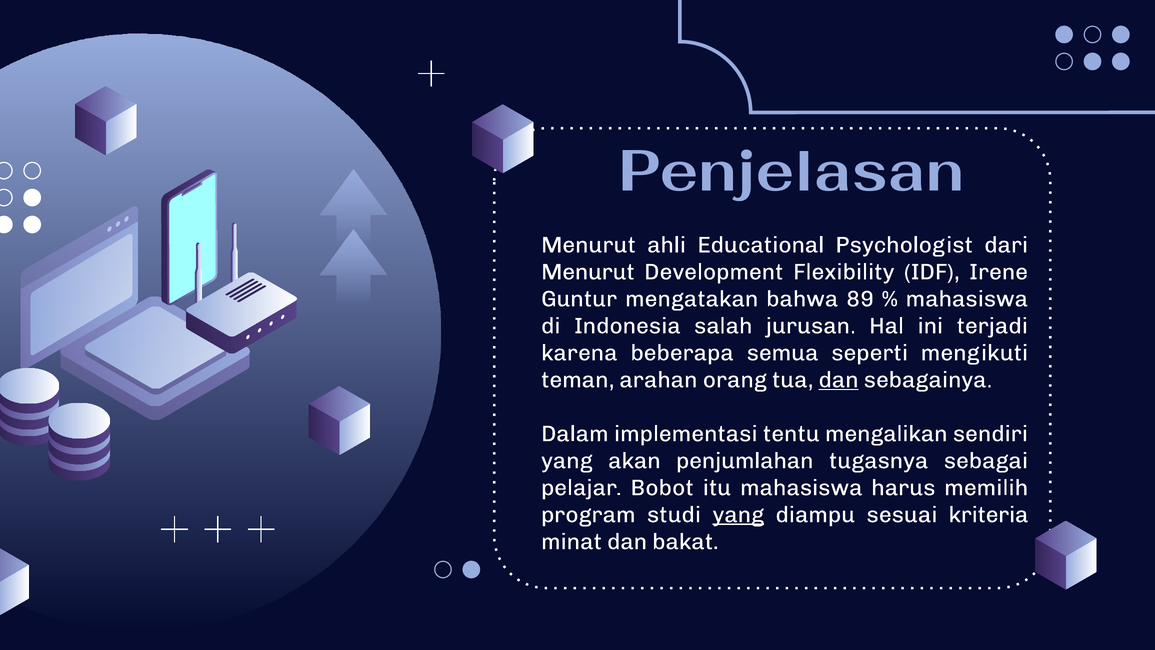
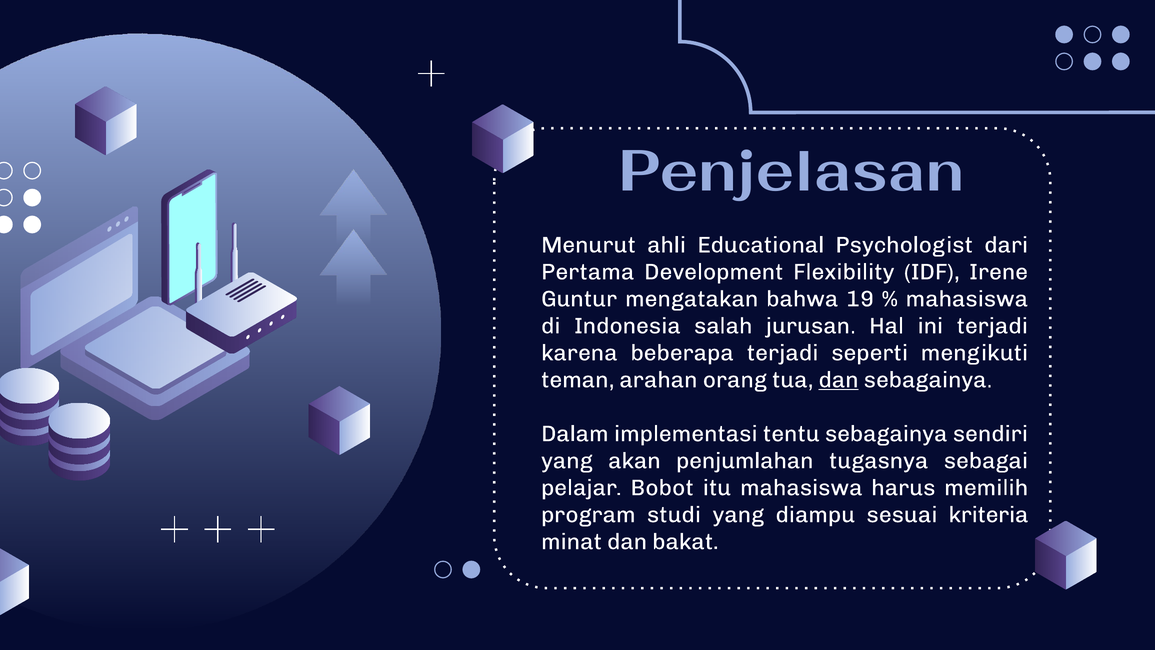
Menurut: Menurut -> Pertama (588, 272)
89: 89 -> 19 (860, 299)
beberapa semua: semua -> terjadi (783, 353)
tentu mengalikan: mengalikan -> sebagainya (886, 434)
yang underline: present -> none (738, 515)
